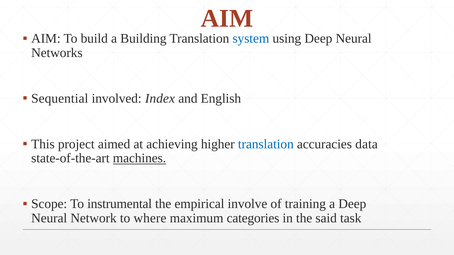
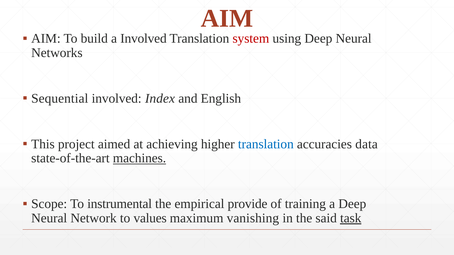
a Building: Building -> Involved (143, 39)
system colour: blue -> red (251, 39)
involve: involve -> provide (248, 204)
where: where -> values (150, 218)
categories: categories -> vanishing (253, 218)
task underline: none -> present (351, 218)
